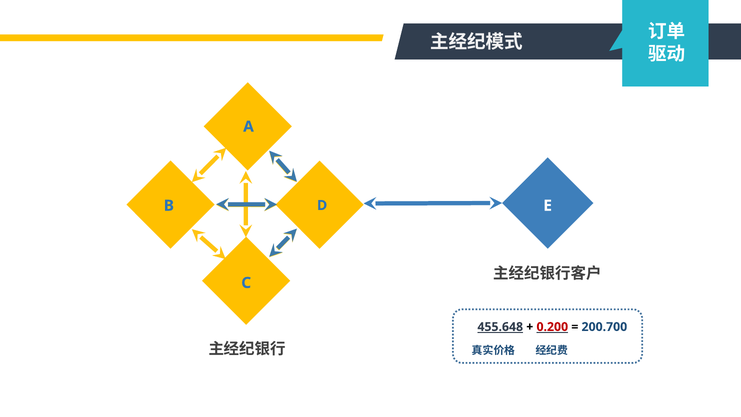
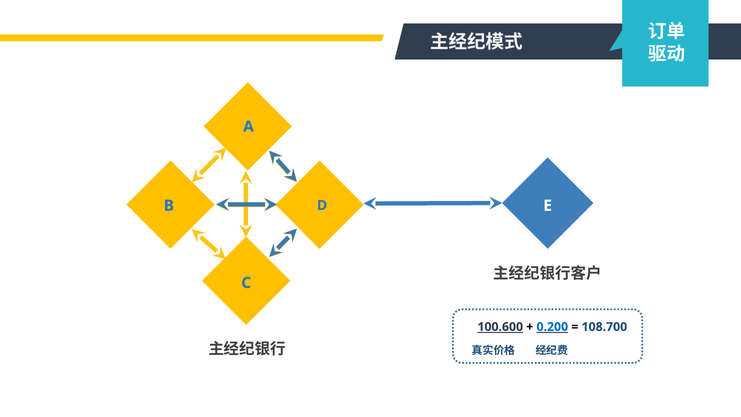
455.648: 455.648 -> 100.600 (500, 327)
0.200 colour: red -> blue (552, 327)
200.700: 200.700 -> 108.700 (604, 327)
